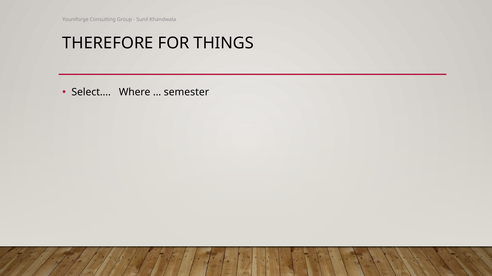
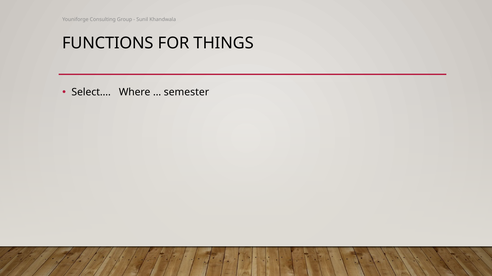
THEREFORE: THEREFORE -> FUNCTIONS (108, 43)
